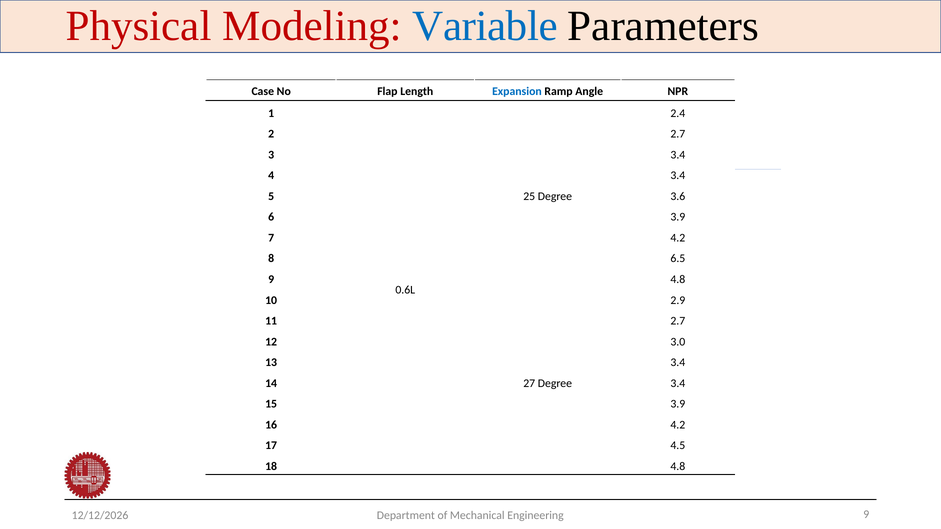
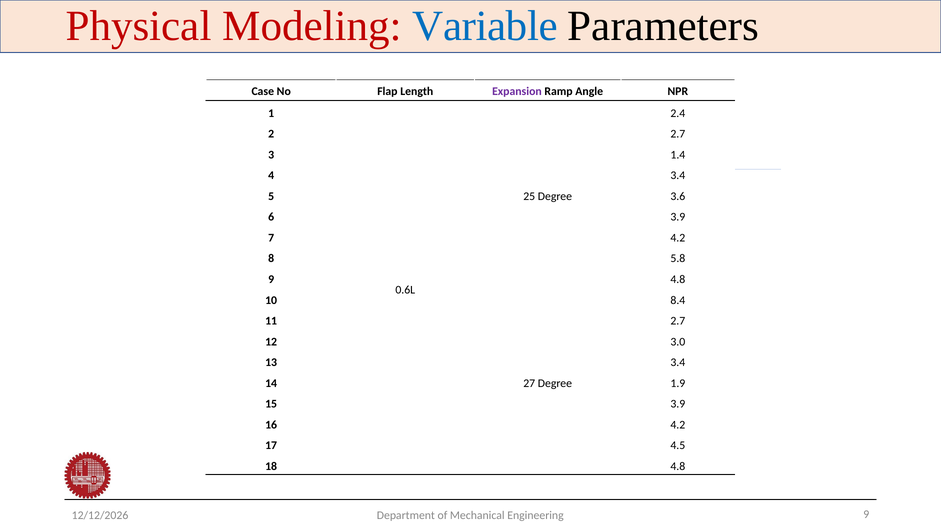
Expansion colour: blue -> purple (517, 91)
3 3.4: 3.4 -> 1.4 (678, 155)
6.5: 6.5 -> 5.8 (678, 259)
2.9: 2.9 -> 8.4 (678, 300)
14 3.4: 3.4 -> 1.9 (678, 383)
